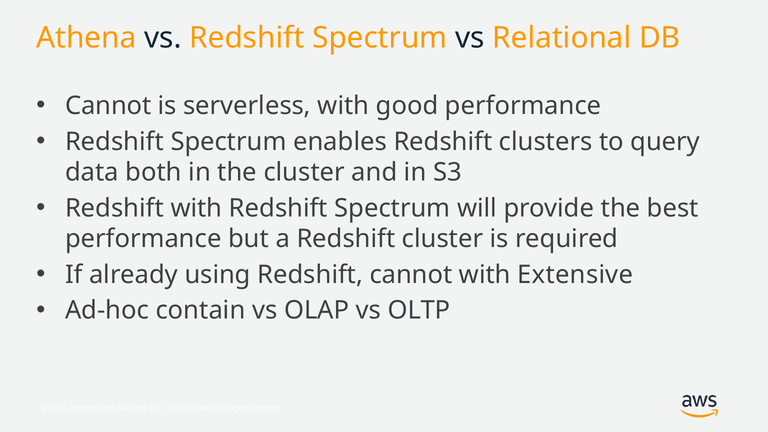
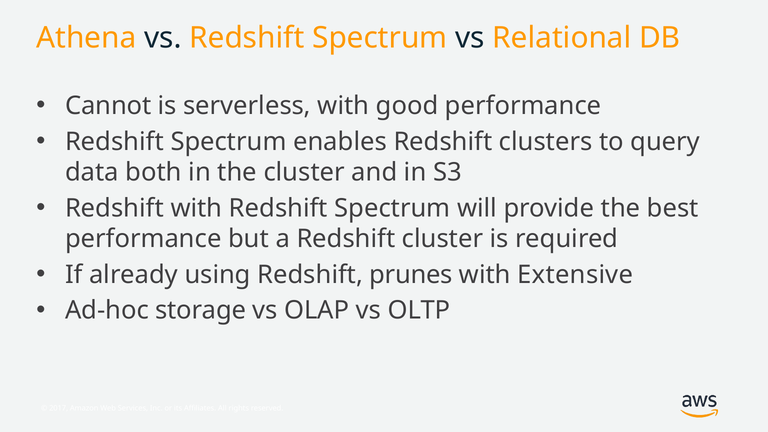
Redshift cannot: cannot -> prunes (411, 275)
contain: contain -> storage (201, 311)
